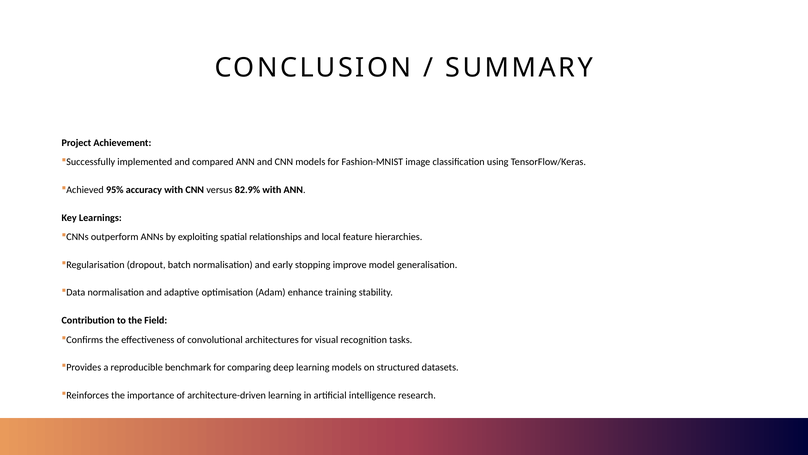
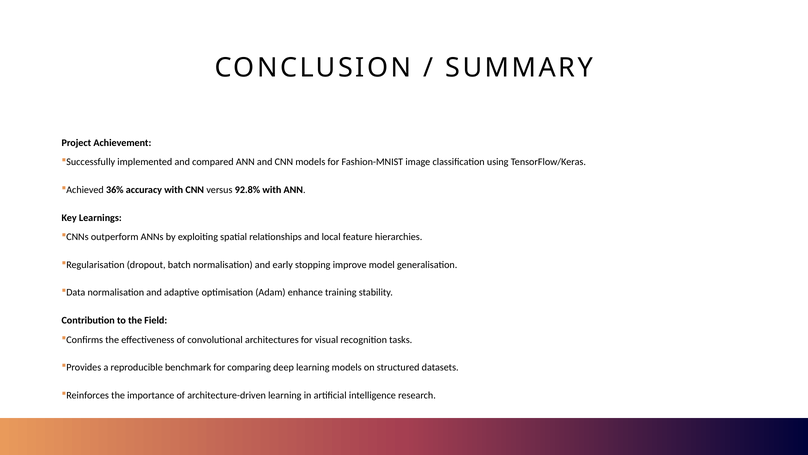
95%: 95% -> 36% (115, 190)
82.9%: 82.9% -> 92.8% (247, 190)
